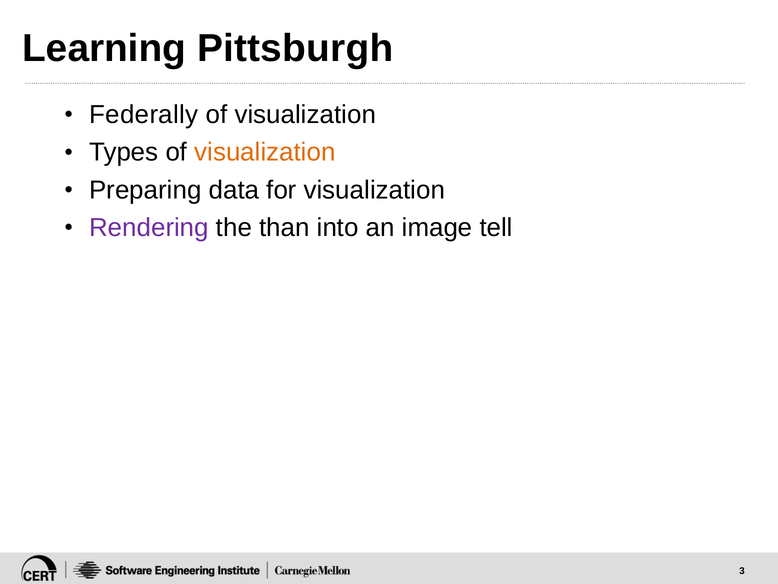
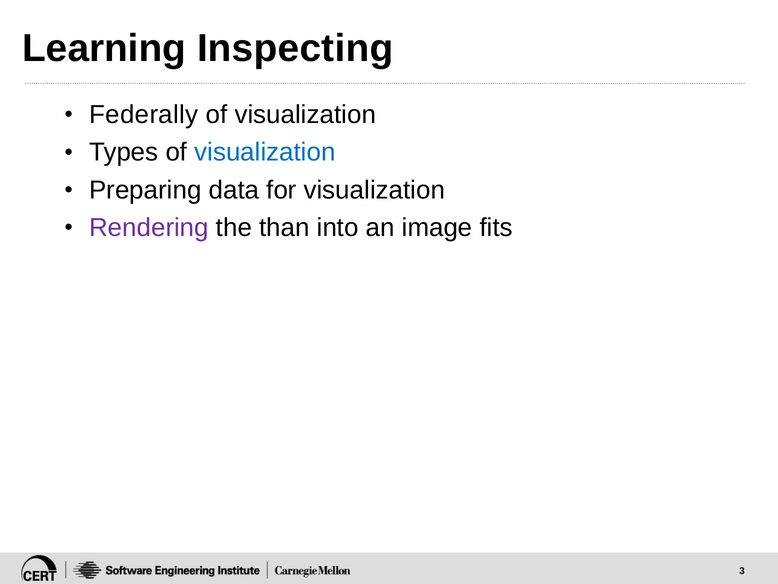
Pittsburgh: Pittsburgh -> Inspecting (295, 48)
visualization colour: orange -> blue (265, 152)
tell: tell -> fits (496, 227)
